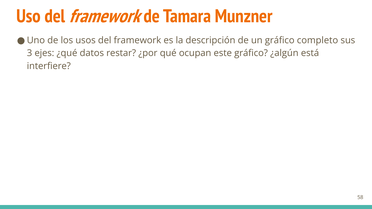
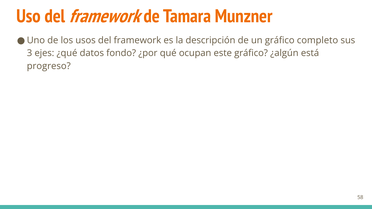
restar: restar -> fondo (121, 53)
interfiere: interfiere -> progreso (49, 66)
